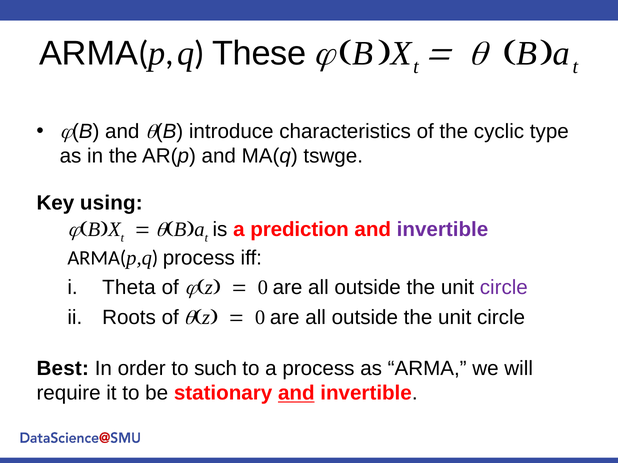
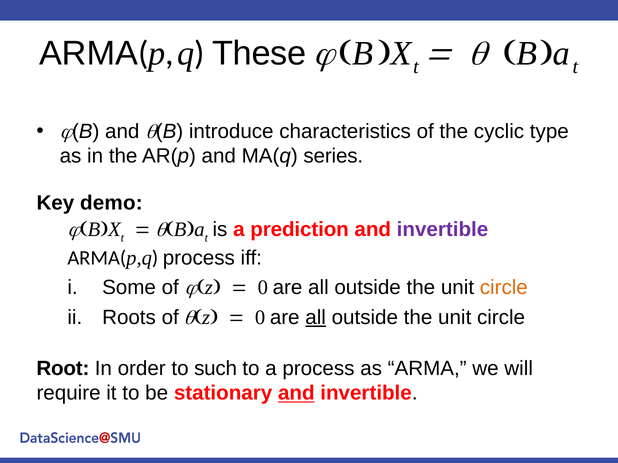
tswge: tswge -> series (333, 156)
using: using -> demo (111, 203)
Theta: Theta -> Some (129, 288)
circle colour: purple -> orange (504, 288)
all underline: none -> present (316, 318)
Best: Best -> Root (63, 369)
